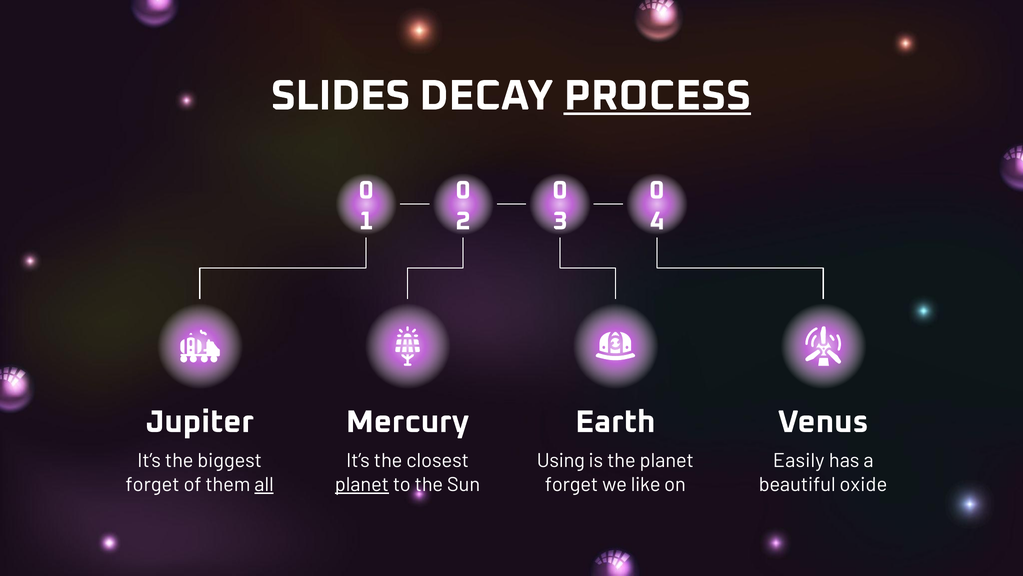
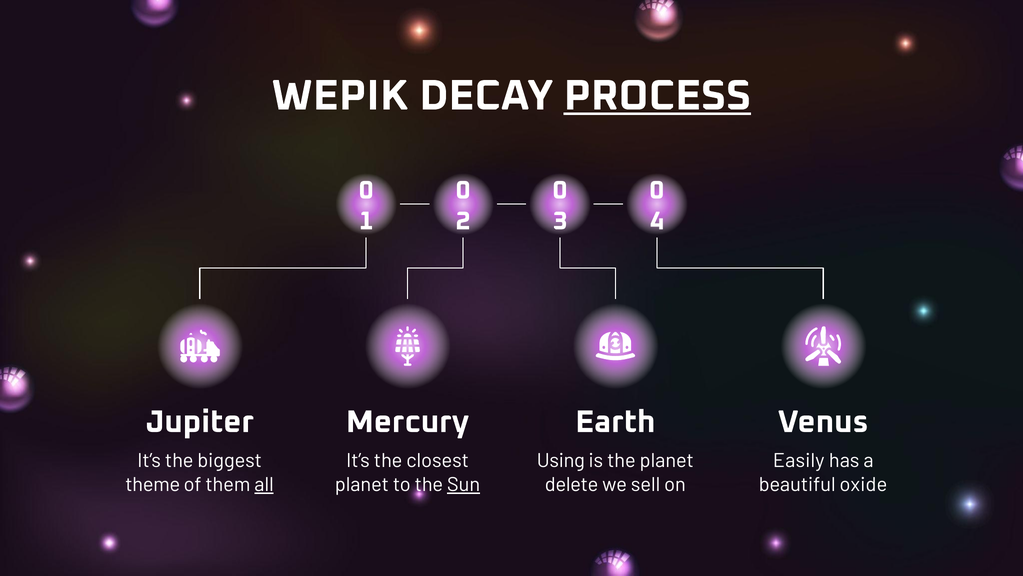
SLIDES: SLIDES -> WEPIK (340, 95)
forget: forget -> theme (153, 484)
planet underline: present -> none (362, 484)
Sun underline: none -> present (464, 484)
forget: forget -> delete (572, 484)
like: like -> sell (646, 484)
